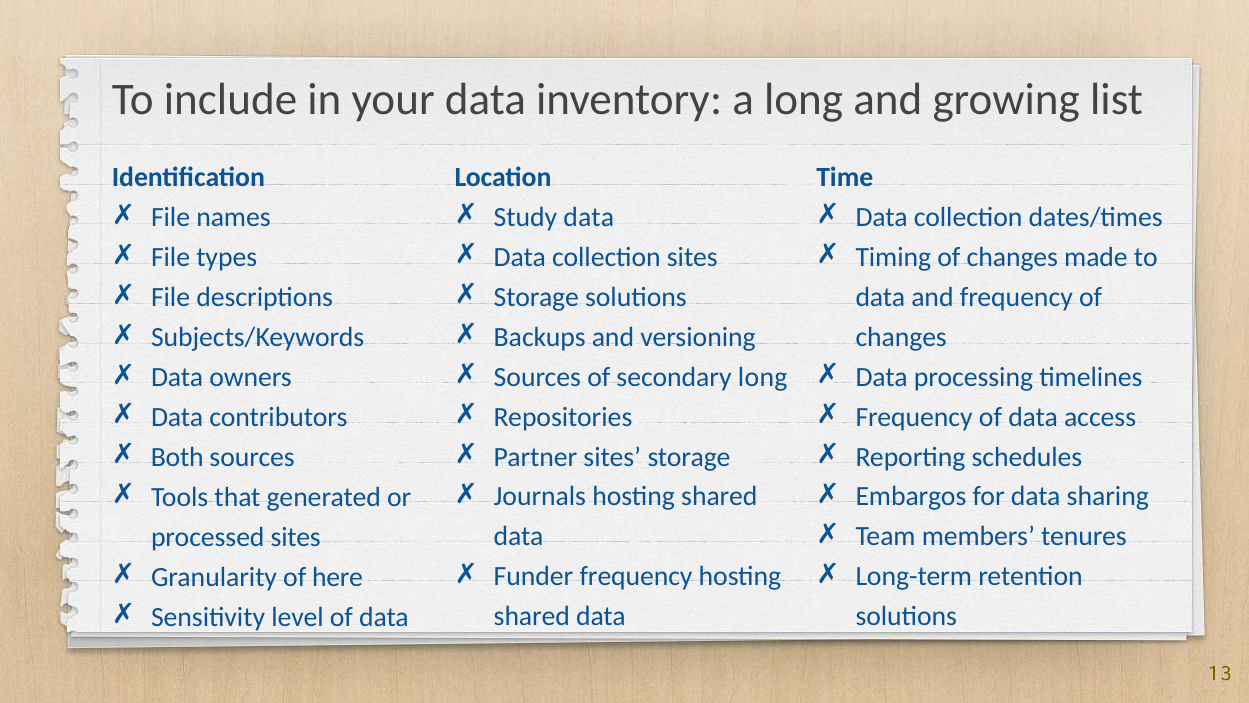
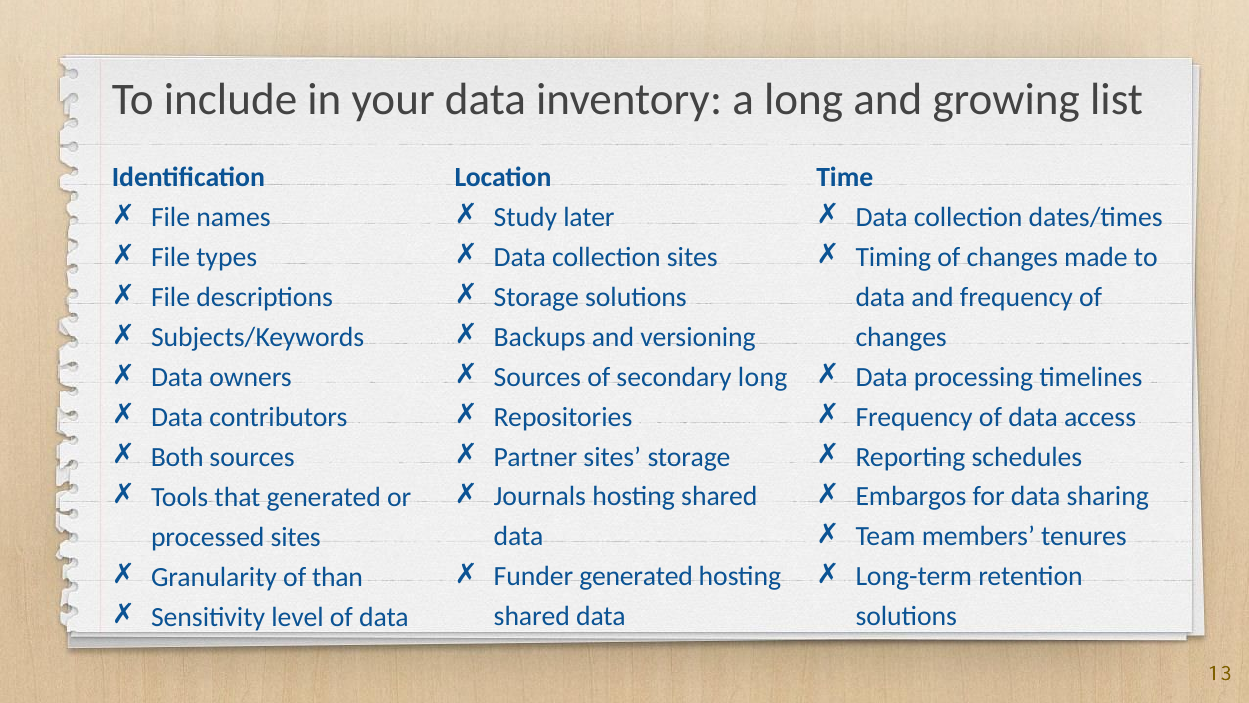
Study data: data -> later (589, 217)
Funder frequency: frequency -> generated (636, 576)
here: here -> than (338, 577)
